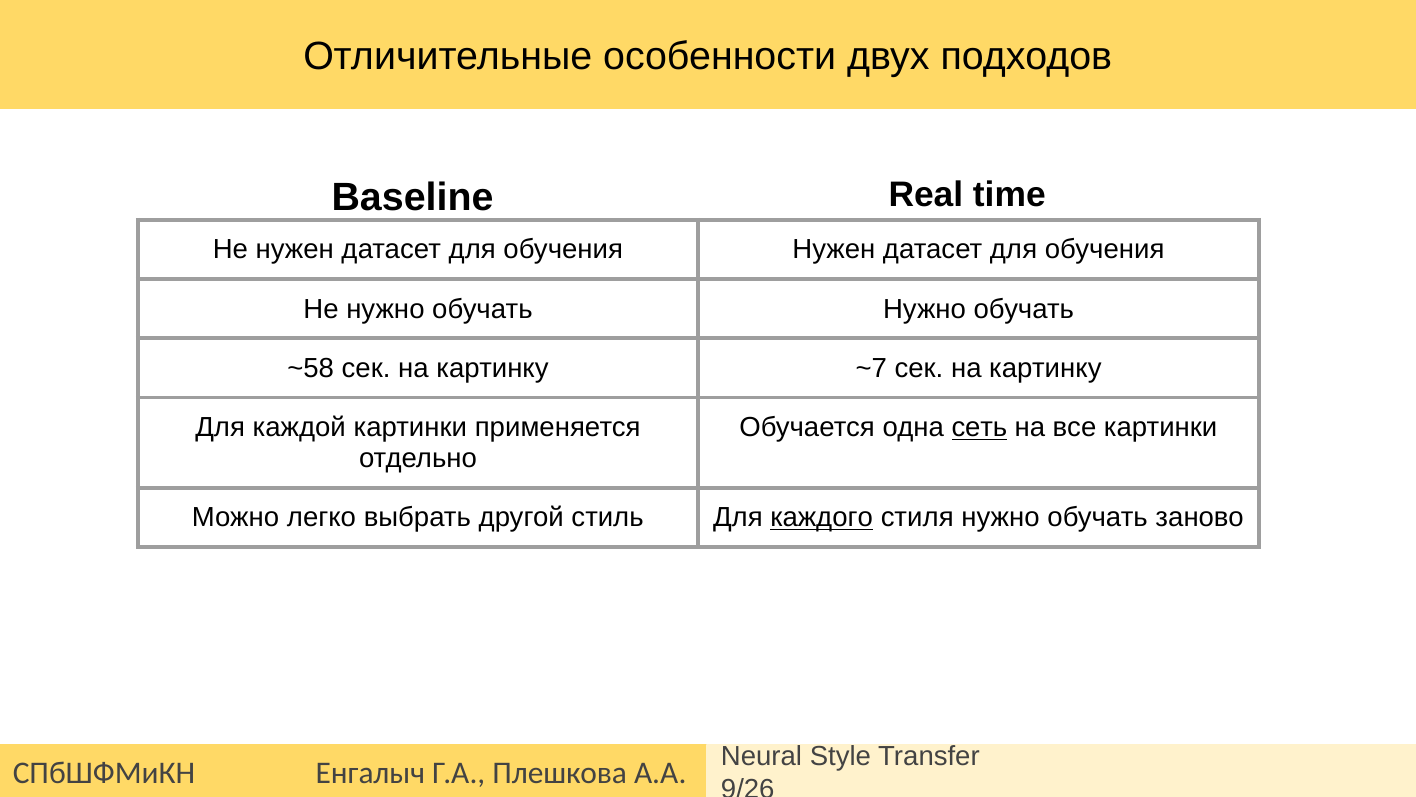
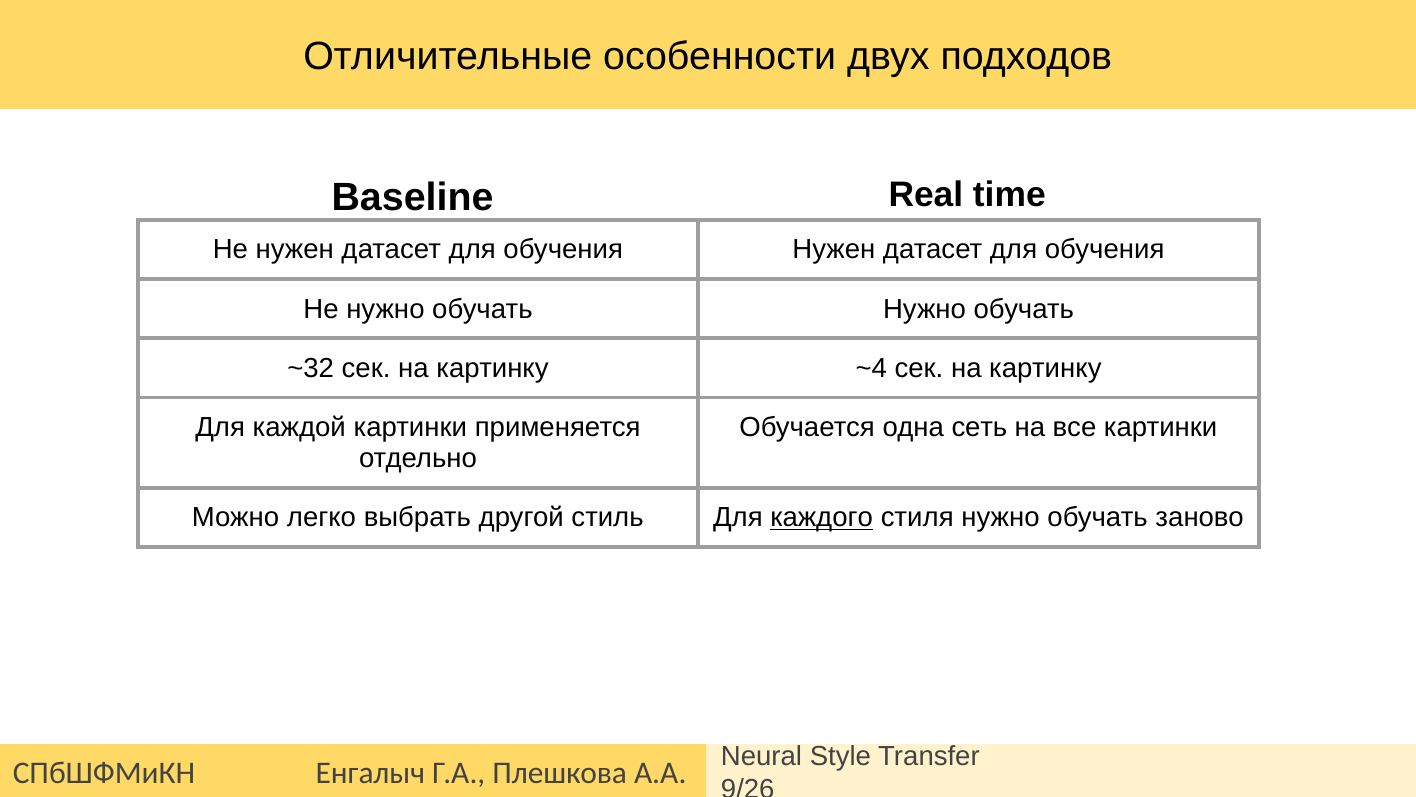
~58: ~58 -> ~32 (311, 368)
~7: ~7 -> ~4 (871, 368)
сеть underline: present -> none (979, 427)
